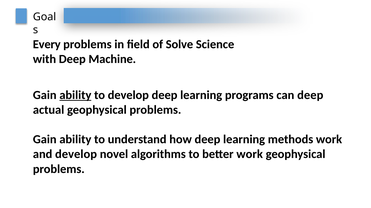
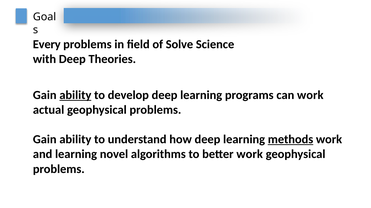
Machine: Machine -> Theories (112, 59)
can deep: deep -> work (310, 95)
methods underline: none -> present (291, 140)
and develop: develop -> learning (76, 155)
